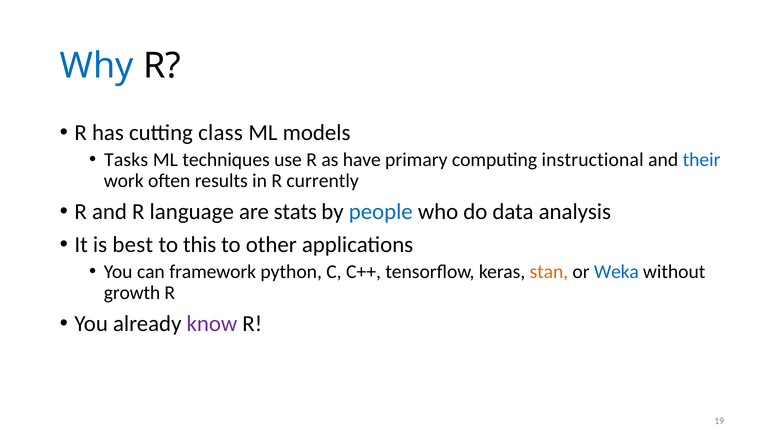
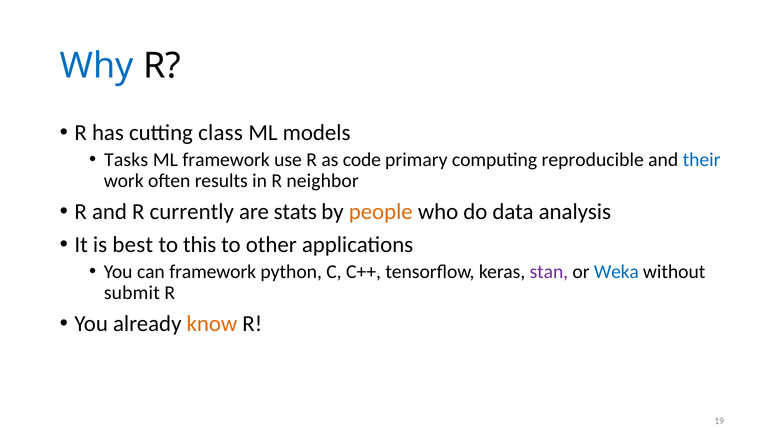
ML techniques: techniques -> framework (226, 160)
have: have -> code (362, 160)
instructional: instructional -> reproducible (593, 160)
currently: currently -> neighbor (323, 181)
language: language -> currently (192, 212)
people colour: blue -> orange (381, 212)
stan colour: orange -> purple (549, 272)
growth: growth -> submit (132, 293)
know colour: purple -> orange (212, 324)
